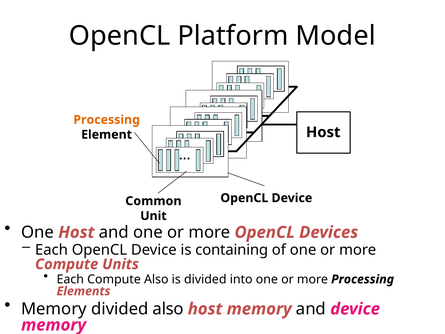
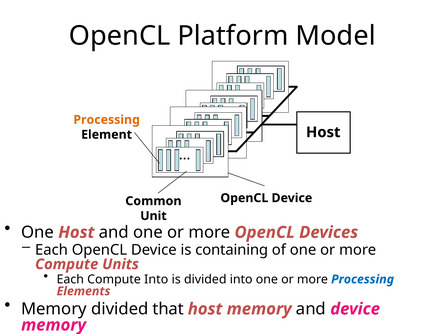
Compute Also: Also -> Into (156, 279)
Processing colour: black -> blue (363, 279)
divided also: also -> that (168, 309)
